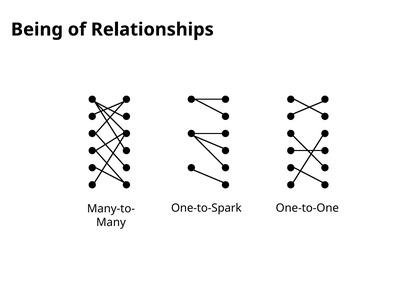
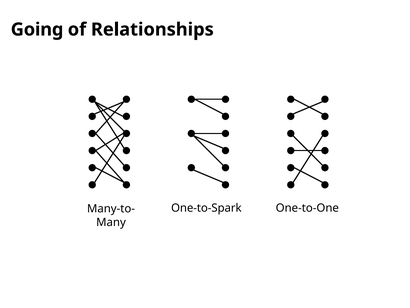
Being: Being -> Going (37, 29)
